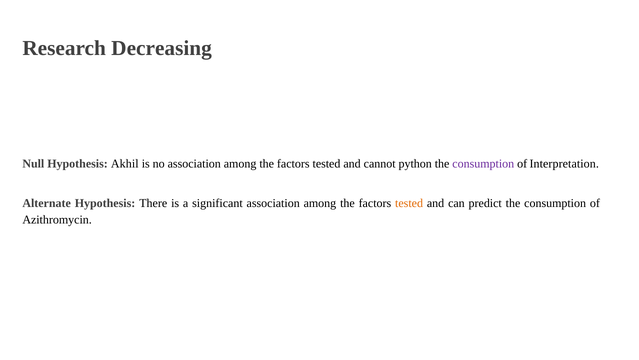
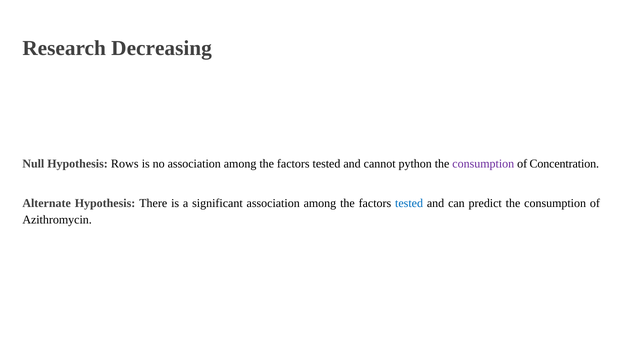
Akhil: Akhil -> Rows (125, 164)
Interpretation: Interpretation -> Concentration (564, 164)
tested colour: orange -> blue (409, 203)
